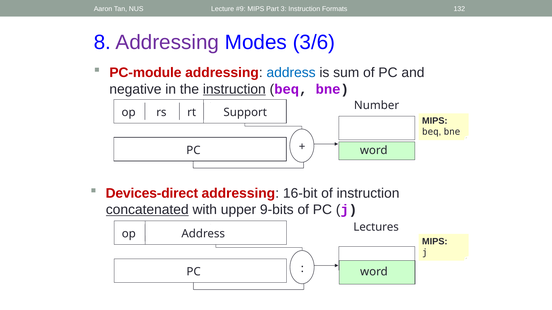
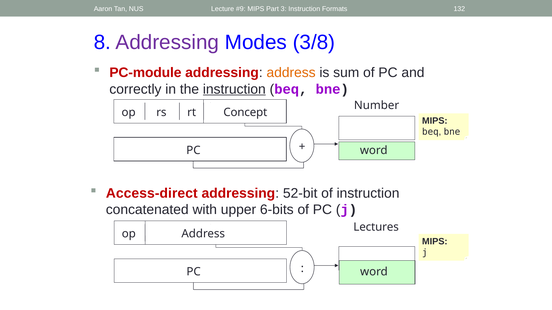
3/6: 3/6 -> 3/8 (314, 43)
address colour: blue -> orange (291, 73)
negative: negative -> correctly (135, 89)
Support: Support -> Concept (245, 113)
Devices-direct: Devices-direct -> Access-direct (152, 193)
16-bit: 16-bit -> 52-bit (300, 193)
concatenated underline: present -> none (147, 210)
9-bits: 9-bits -> 6-bits (277, 210)
